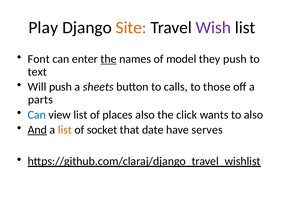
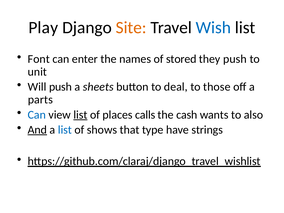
Wish colour: purple -> blue (213, 27)
the underline: present -> none (109, 59)
model: model -> stored (181, 59)
text: text -> unit (37, 72)
calls: calls -> deal (176, 87)
list underline: none -> present (80, 115)
places also: also -> calls (145, 115)
click: click -> cash (187, 115)
list colour: orange -> blue (65, 130)
socket: socket -> shows (102, 130)
date: date -> type (153, 130)
serves: serves -> strings (207, 130)
